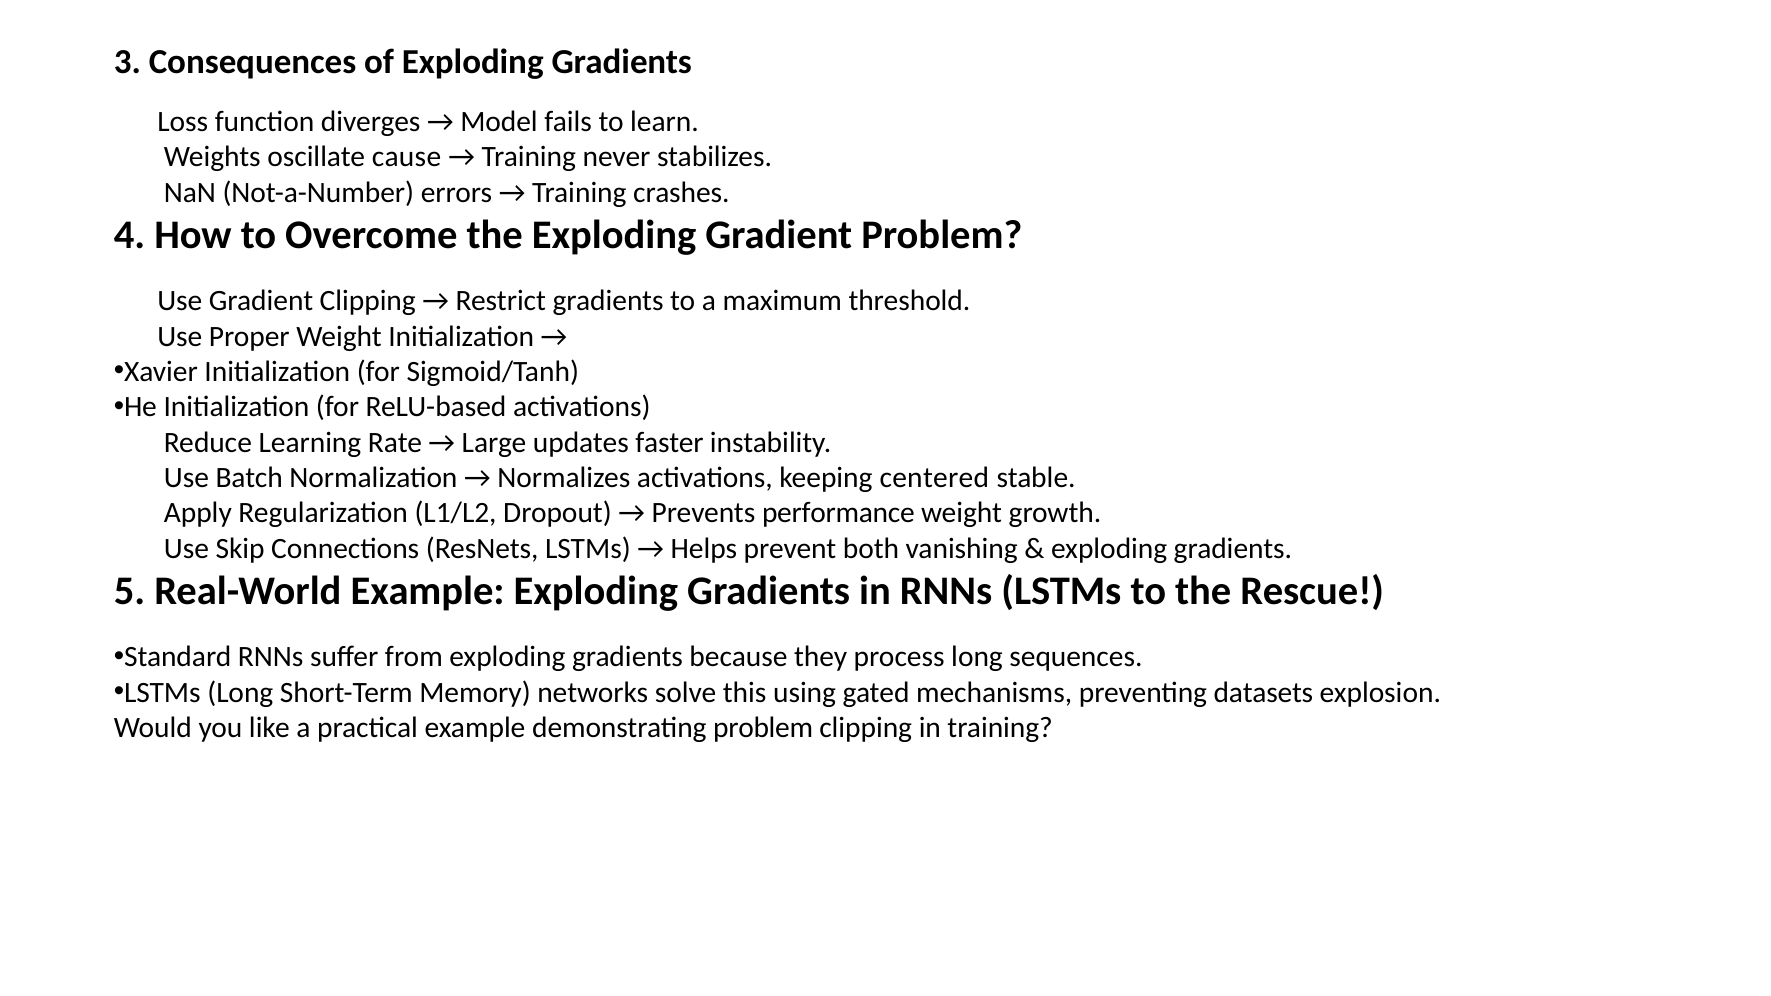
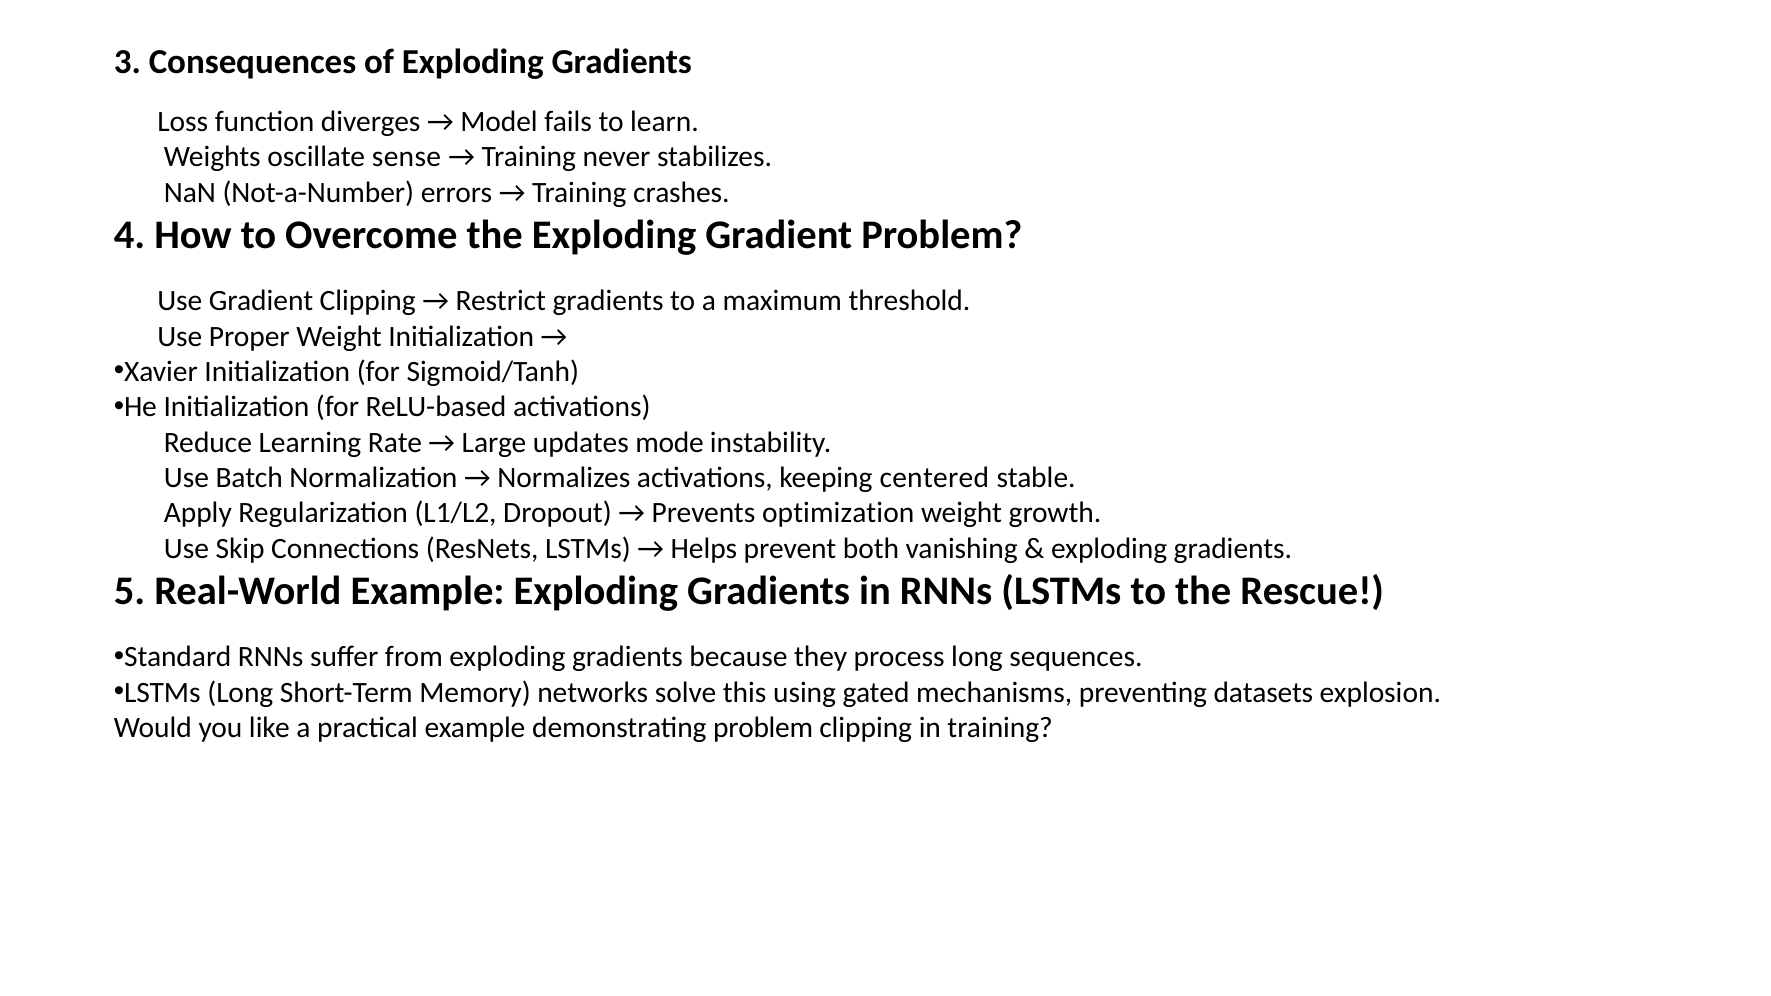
cause: cause -> sense (406, 157)
faster: faster -> mode (670, 443)
performance: performance -> optimization (838, 513)
